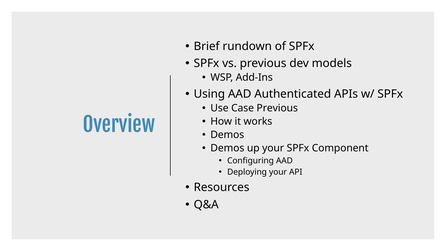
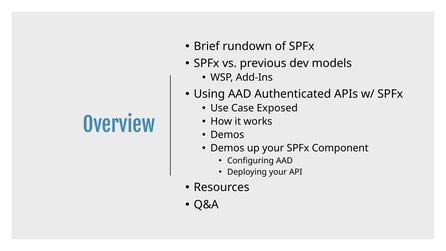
Case Previous: Previous -> Exposed (277, 108)
